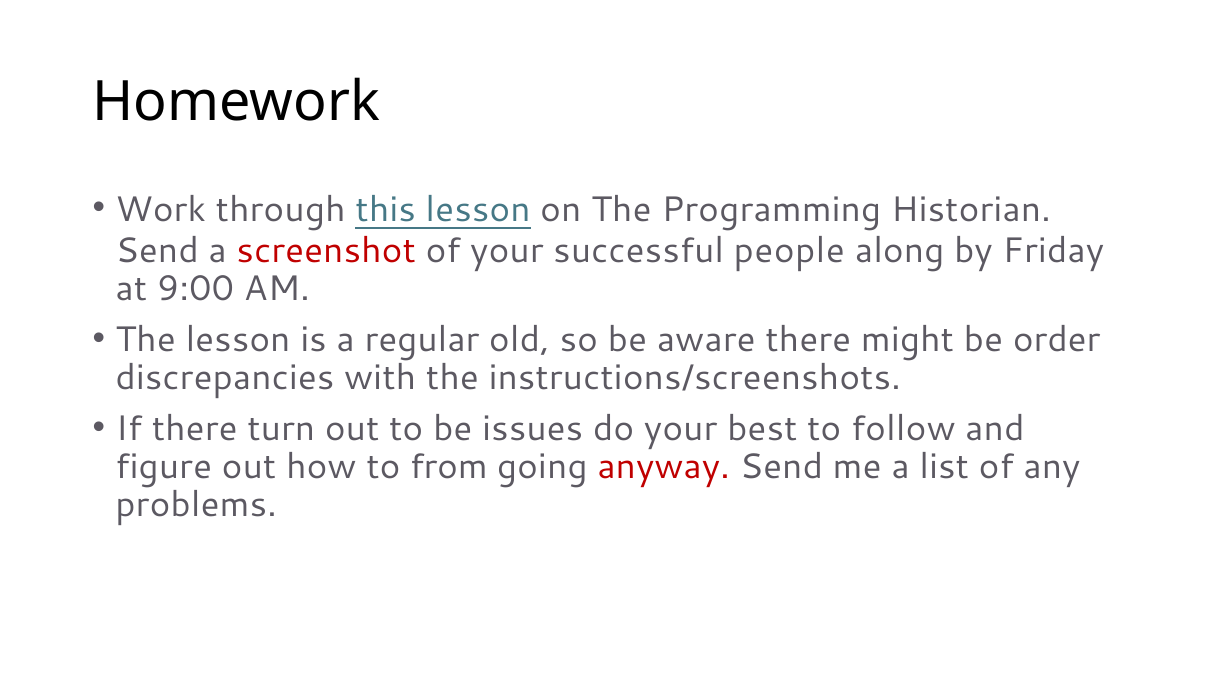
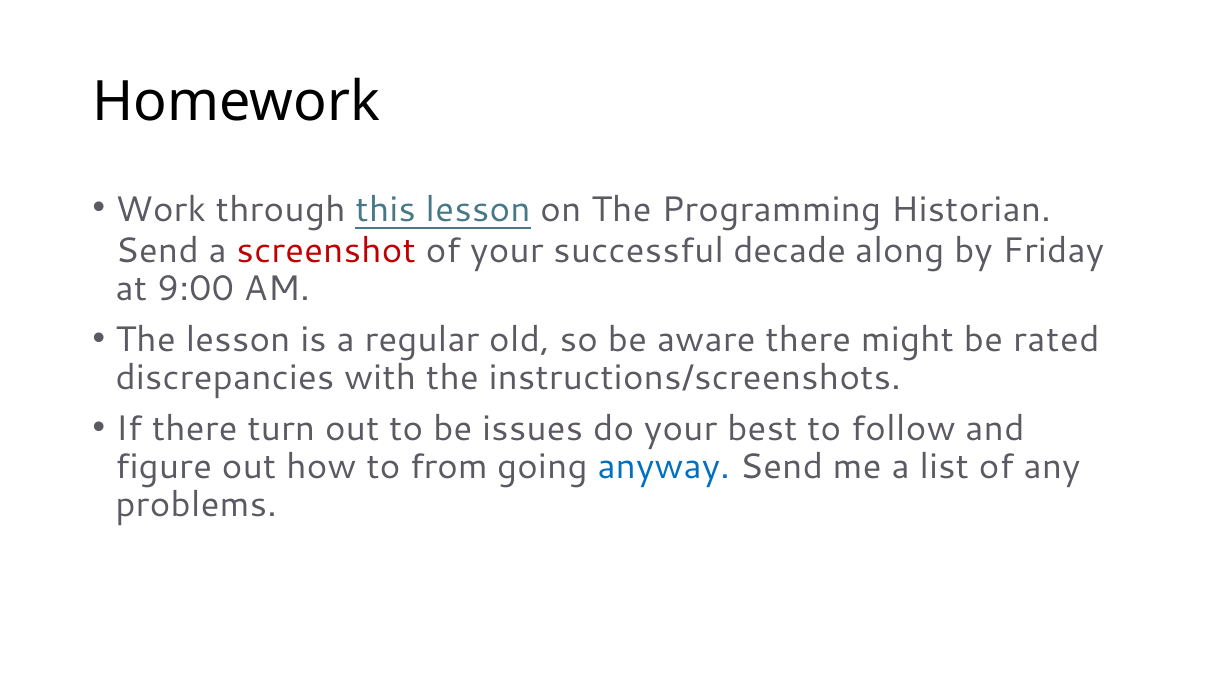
people: people -> decade (790, 251)
order: order -> rated (1056, 340)
anyway colour: red -> blue (664, 467)
